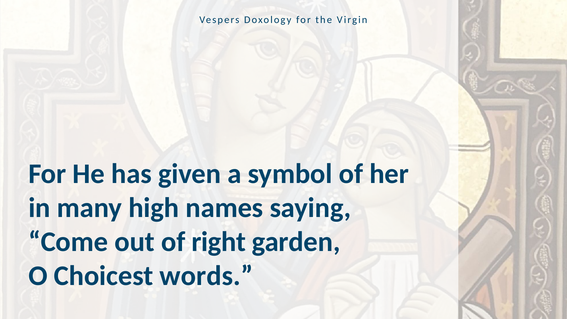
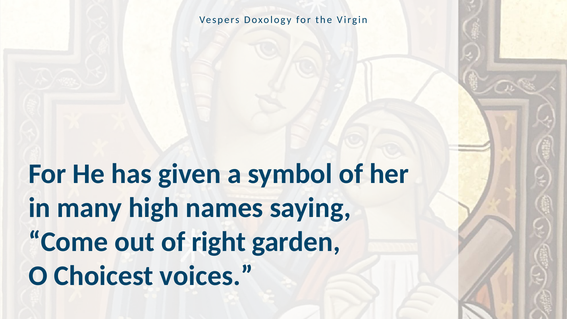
words: words -> voices (206, 276)
